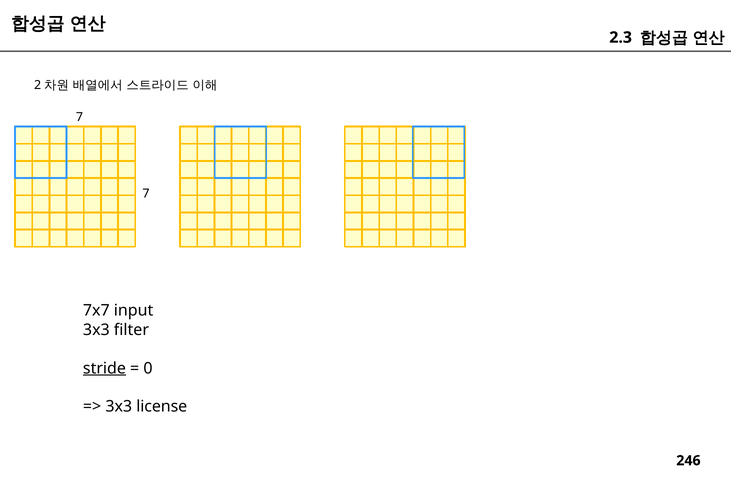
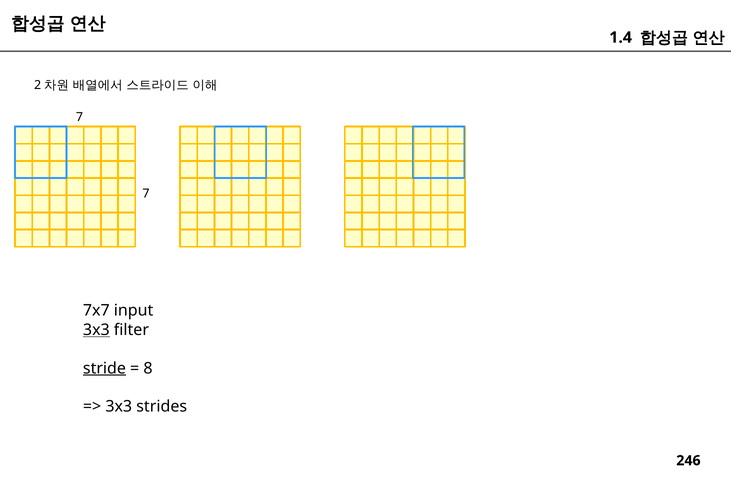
2.3: 2.3 -> 1.4 (621, 37)
3x3 underline: none -> present (96, 330)
0: 0 -> 8 (148, 368)
license: license -> strides (162, 407)
